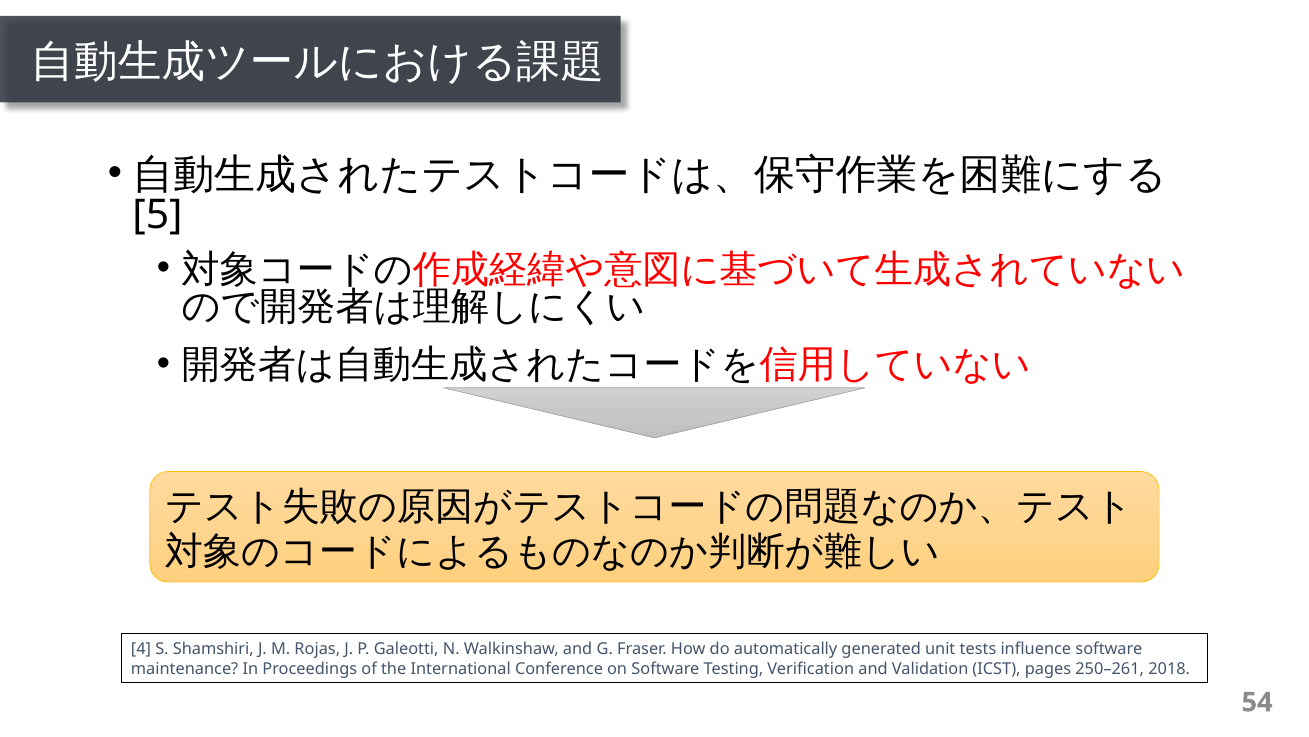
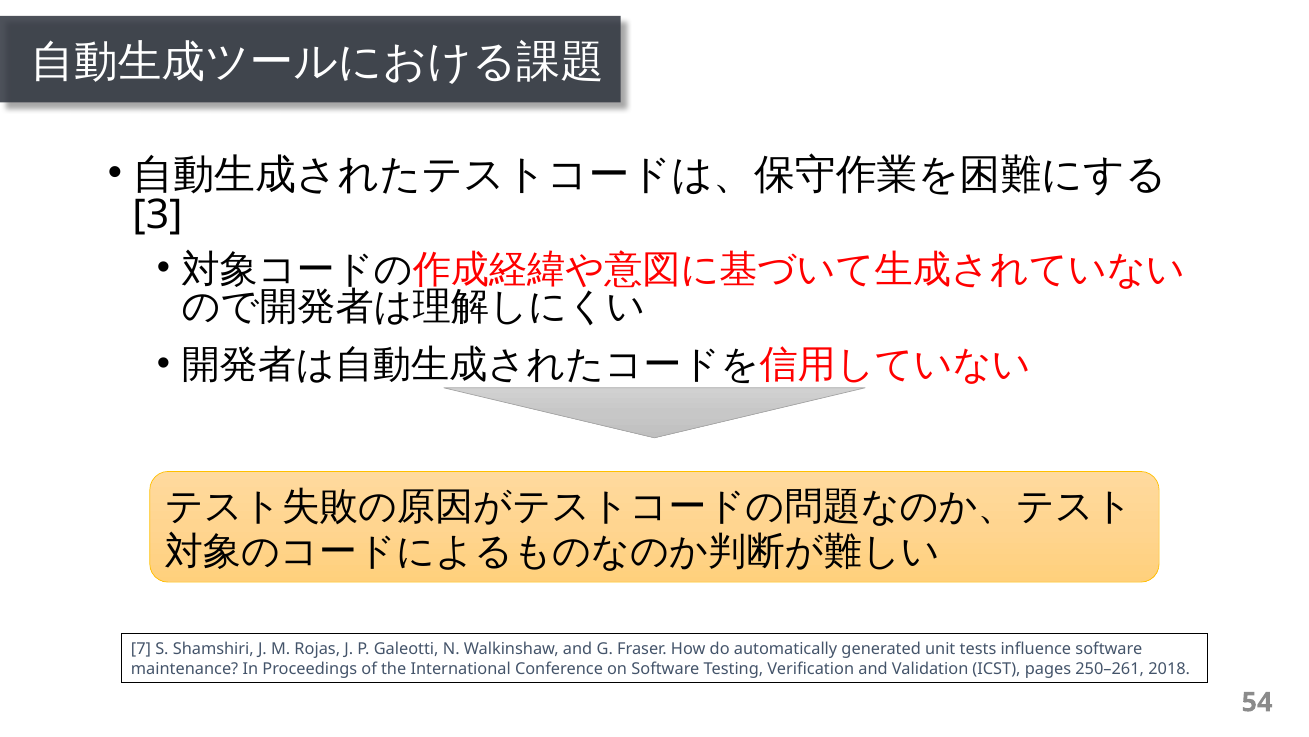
5: 5 -> 3 (158, 214)
4: 4 -> 7 (141, 649)
